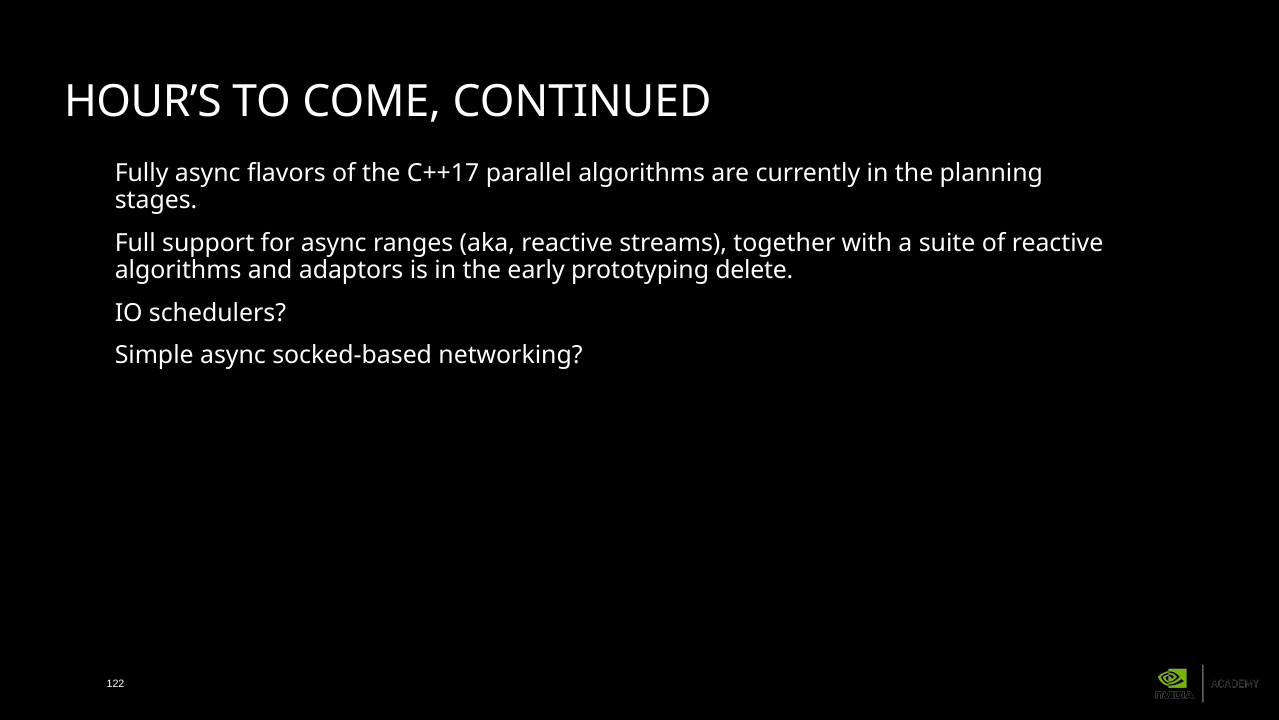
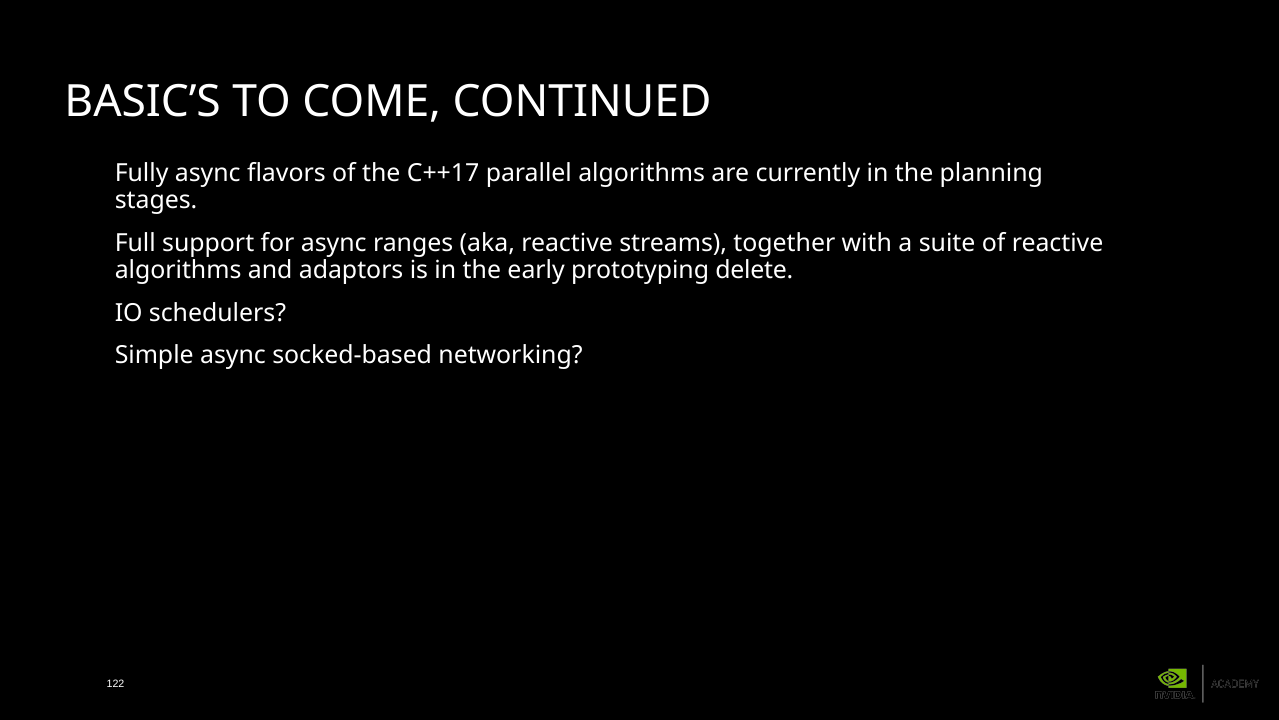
HOUR’S: HOUR’S -> BASIC’S (143, 102)
